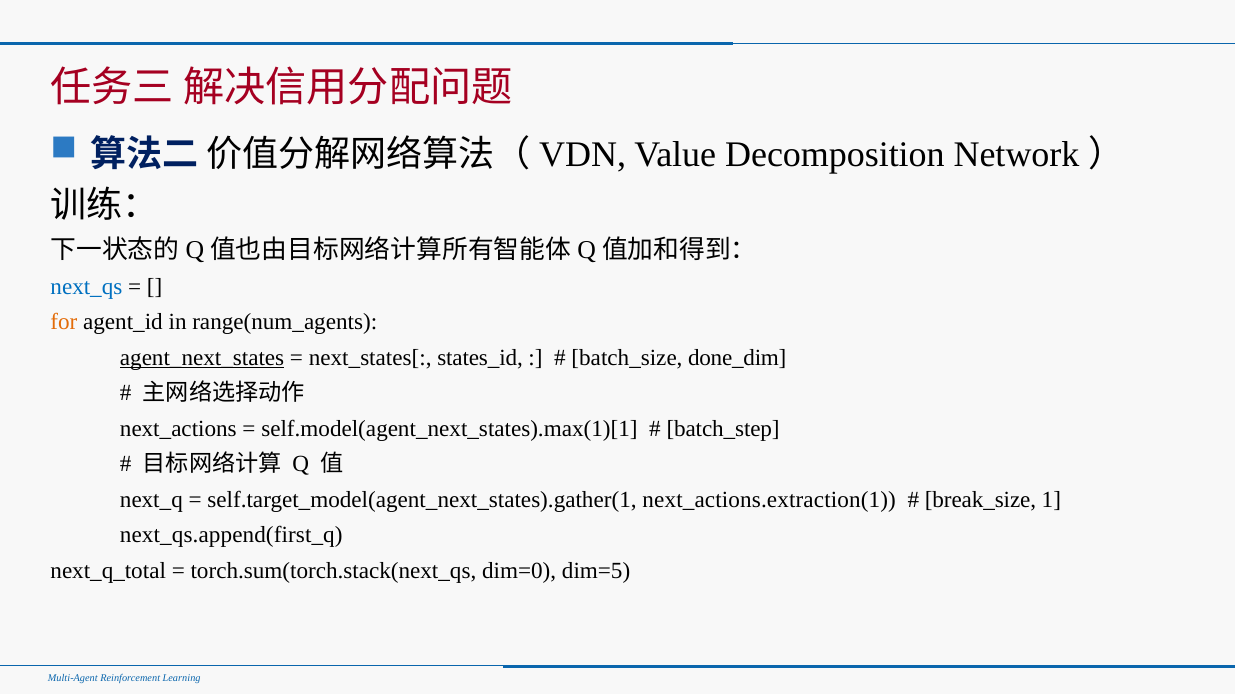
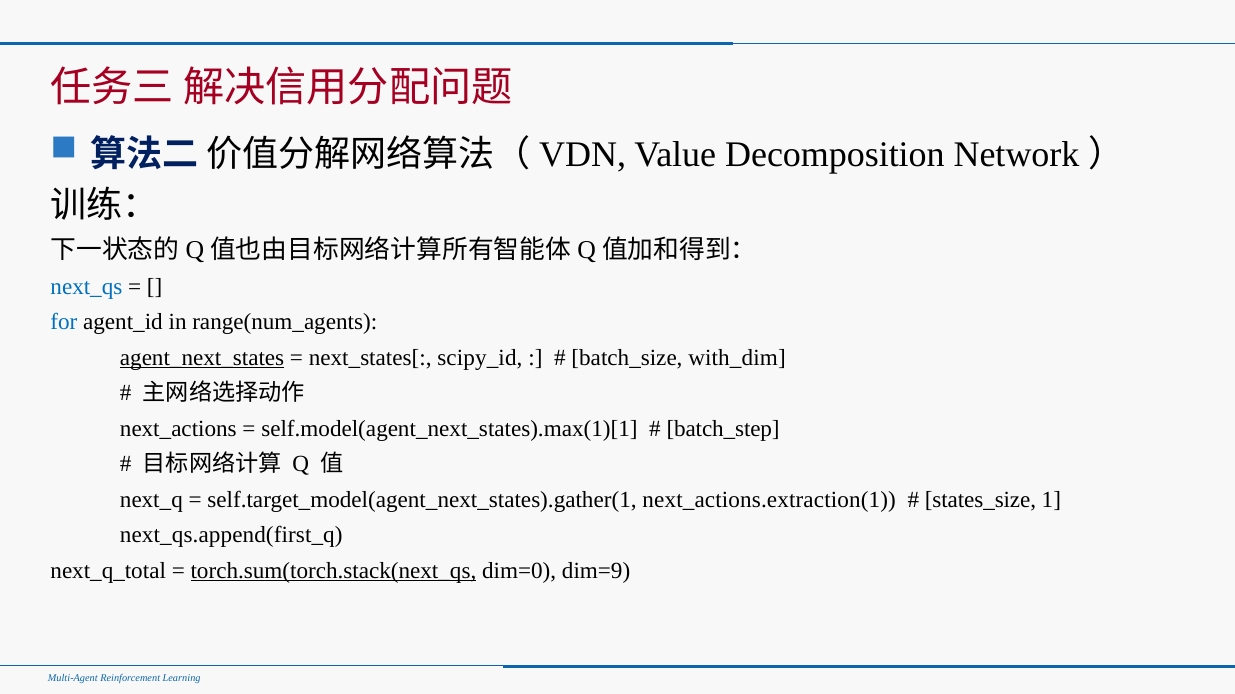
for colour: orange -> blue (64, 322)
states_id: states_id -> scipy_id (480, 358)
done_dim: done_dim -> with_dim (737, 358)
break_size: break_size -> states_size (980, 500)
torch.sum(torch.stack(next_qs underline: none -> present (333, 571)
dim=5: dim=5 -> dim=9 (596, 571)
